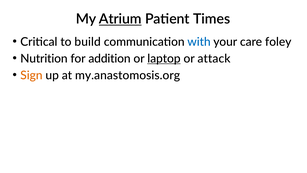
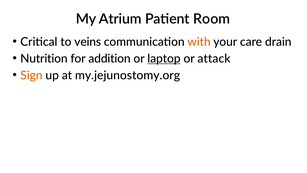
Atrium underline: present -> none (120, 19)
Times: Times -> Room (212, 19)
build: build -> veins (88, 42)
with colour: blue -> orange (199, 42)
foley: foley -> drain (278, 42)
my.anastomosis.org: my.anastomosis.org -> my.jejunostomy.org (128, 75)
